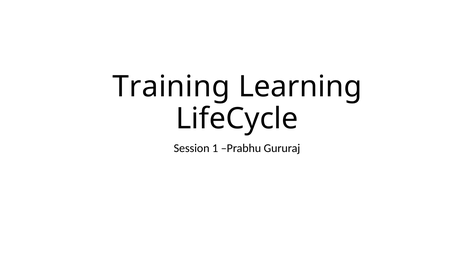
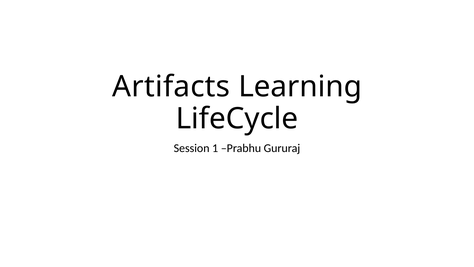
Training: Training -> Artifacts (171, 87)
